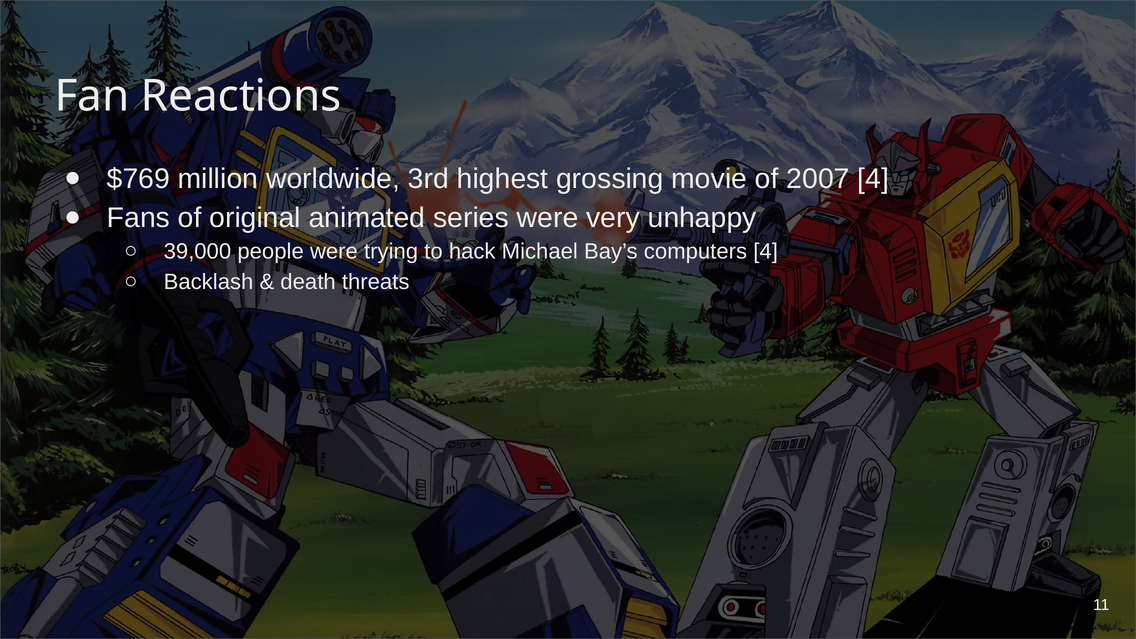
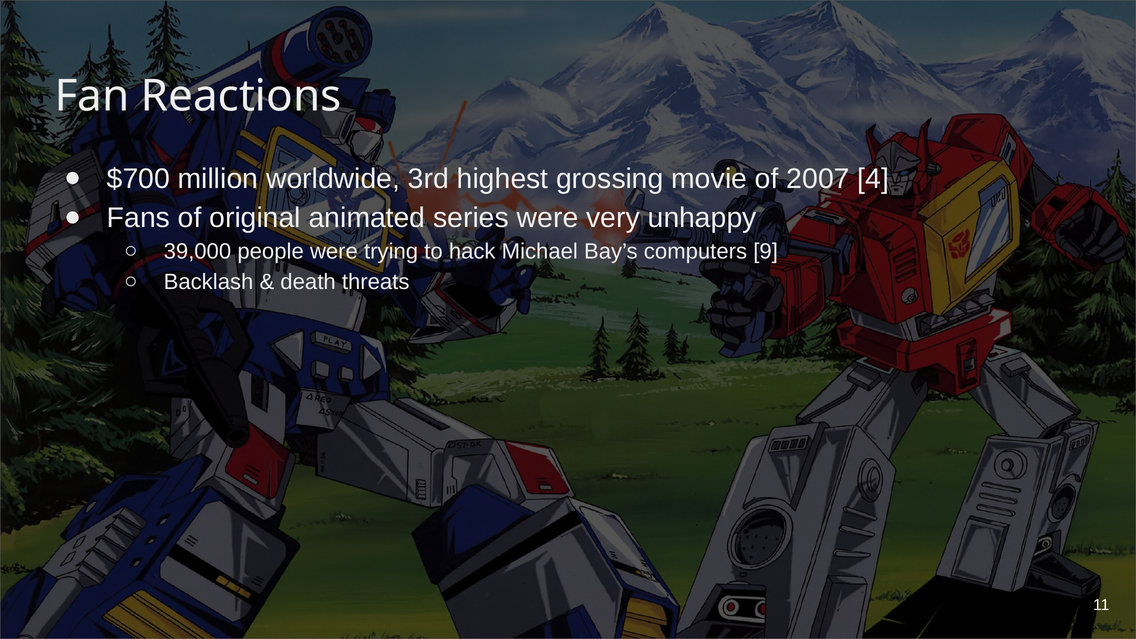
$769: $769 -> $700 (138, 179)
computers 4: 4 -> 9 (766, 252)
